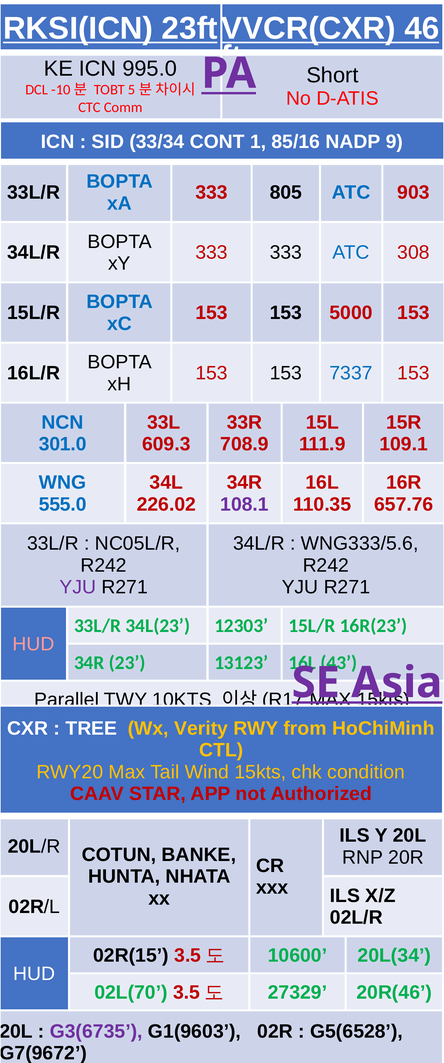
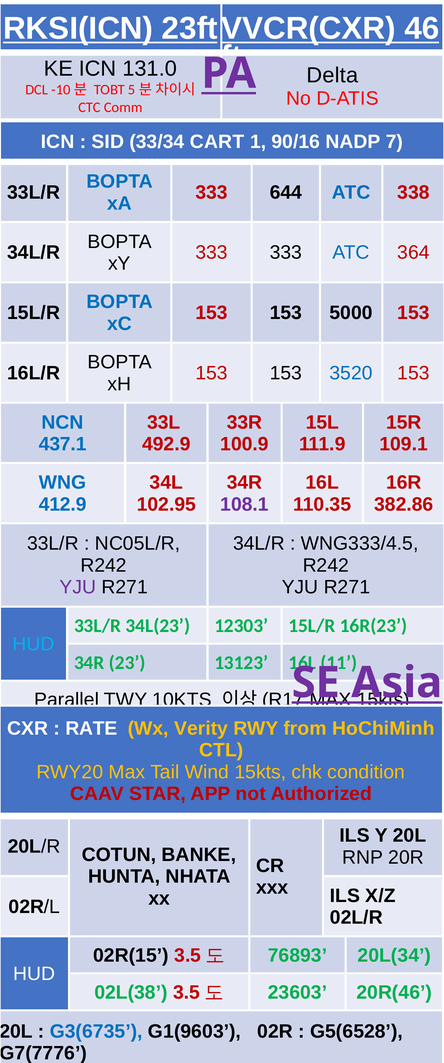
995.0: 995.0 -> 131.0 (150, 69)
Short: Short -> Delta (332, 75)
CONT: CONT -> CART (217, 142)
85/16: 85/16 -> 90/16 (296, 142)
9: 9 -> 7 (394, 142)
805: 805 -> 644 (286, 192)
903: 903 -> 338 (413, 192)
308: 308 -> 364 (413, 252)
5000 colour: red -> black (351, 313)
7337: 7337 -> 3520 (351, 373)
301.0: 301.0 -> 437.1 (63, 444)
609.3: 609.3 -> 492.9 (166, 444)
708.9: 708.9 -> 100.9 (244, 444)
555.0: 555.0 -> 412.9 (63, 504)
226.02: 226.02 -> 102.95 (166, 504)
657.76: 657.76 -> 382.86 (404, 504)
WNG333/5.6: WNG333/5.6 -> WNG333/4.5 (360, 543)
HUD colour: pink -> light blue (33, 644)
43: 43 -> 11 (339, 662)
TREE: TREE -> RATE (91, 728)
10600: 10600 -> 76893 (297, 955)
02L(70: 02L(70 -> 02L(38 (131, 992)
27329: 27329 -> 23603 (297, 992)
G3(6735 colour: purple -> blue (96, 1031)
G7(9672: G7(9672 -> G7(7776 (43, 1053)
